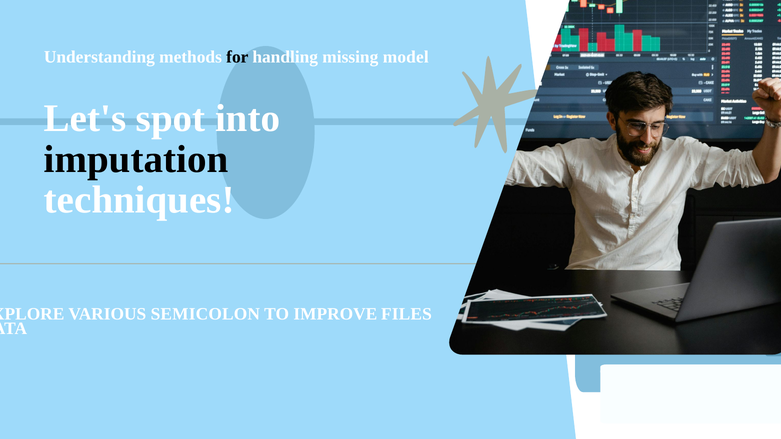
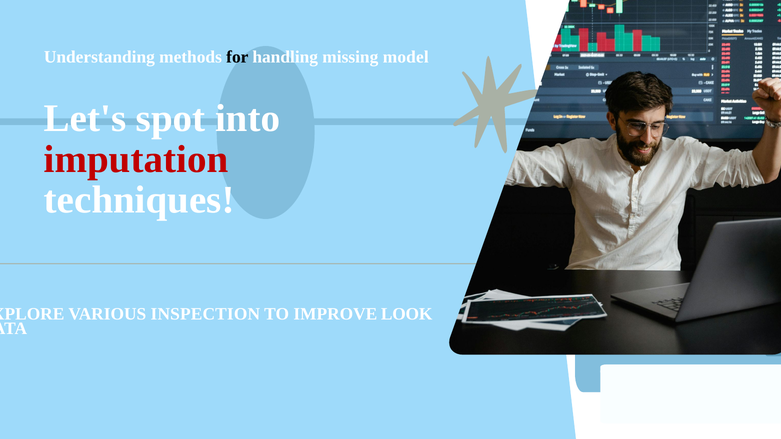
imputation colour: black -> red (136, 159)
SEMICOLON: SEMICOLON -> INSPECTION (205, 314)
FILES: FILES -> LOOK (407, 314)
